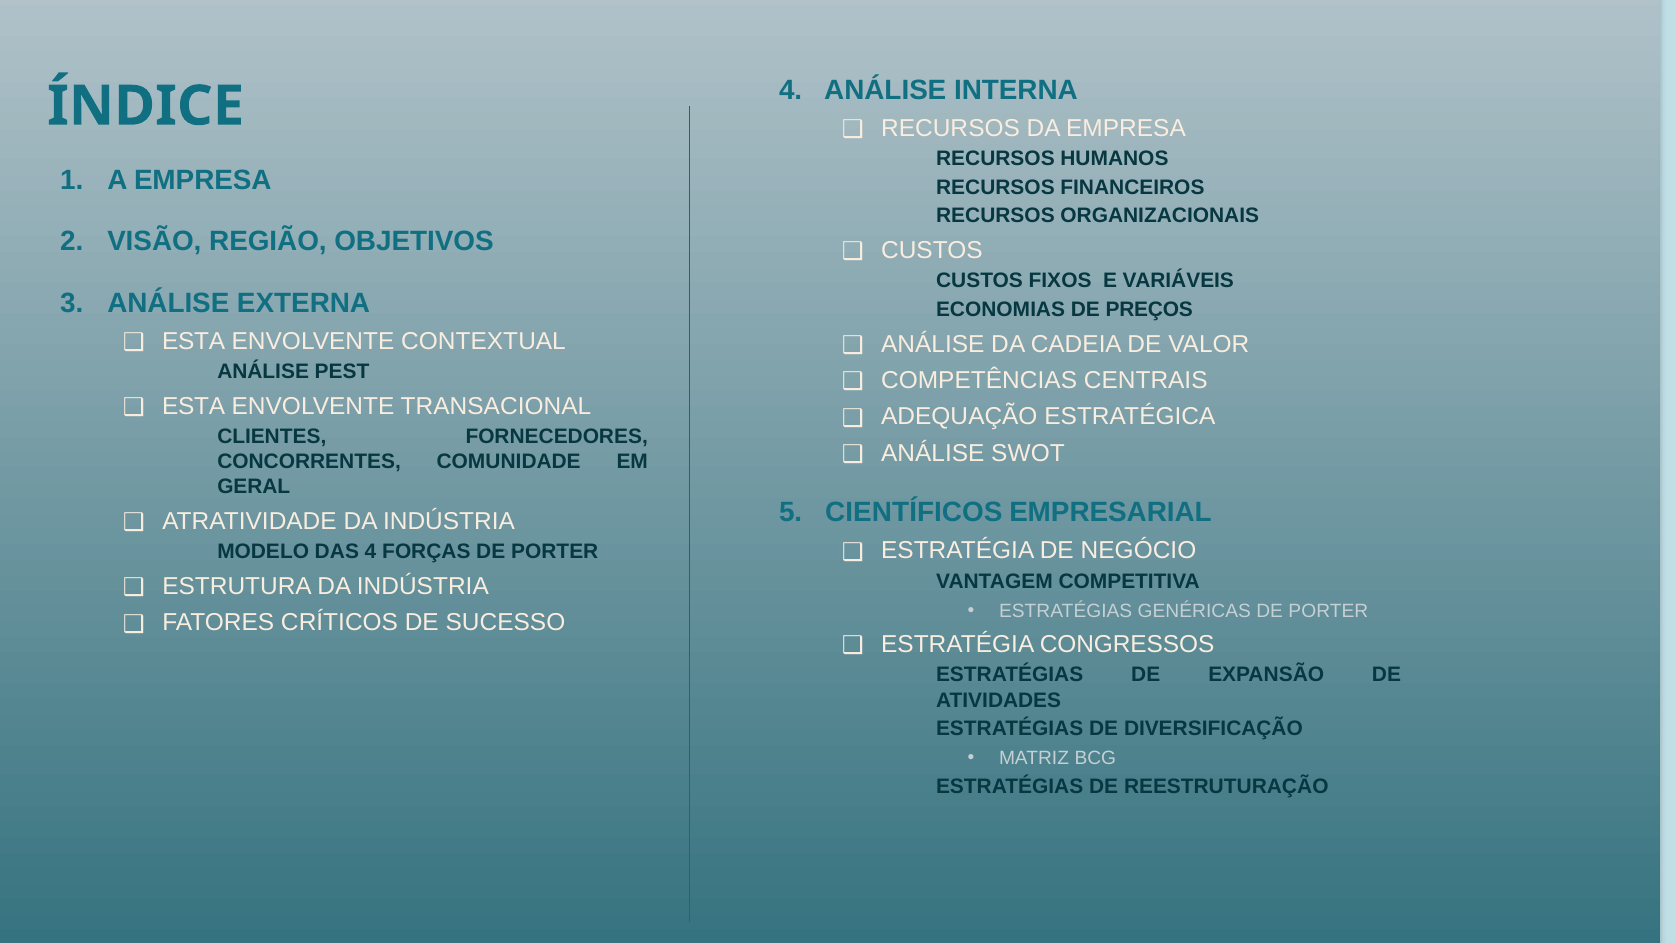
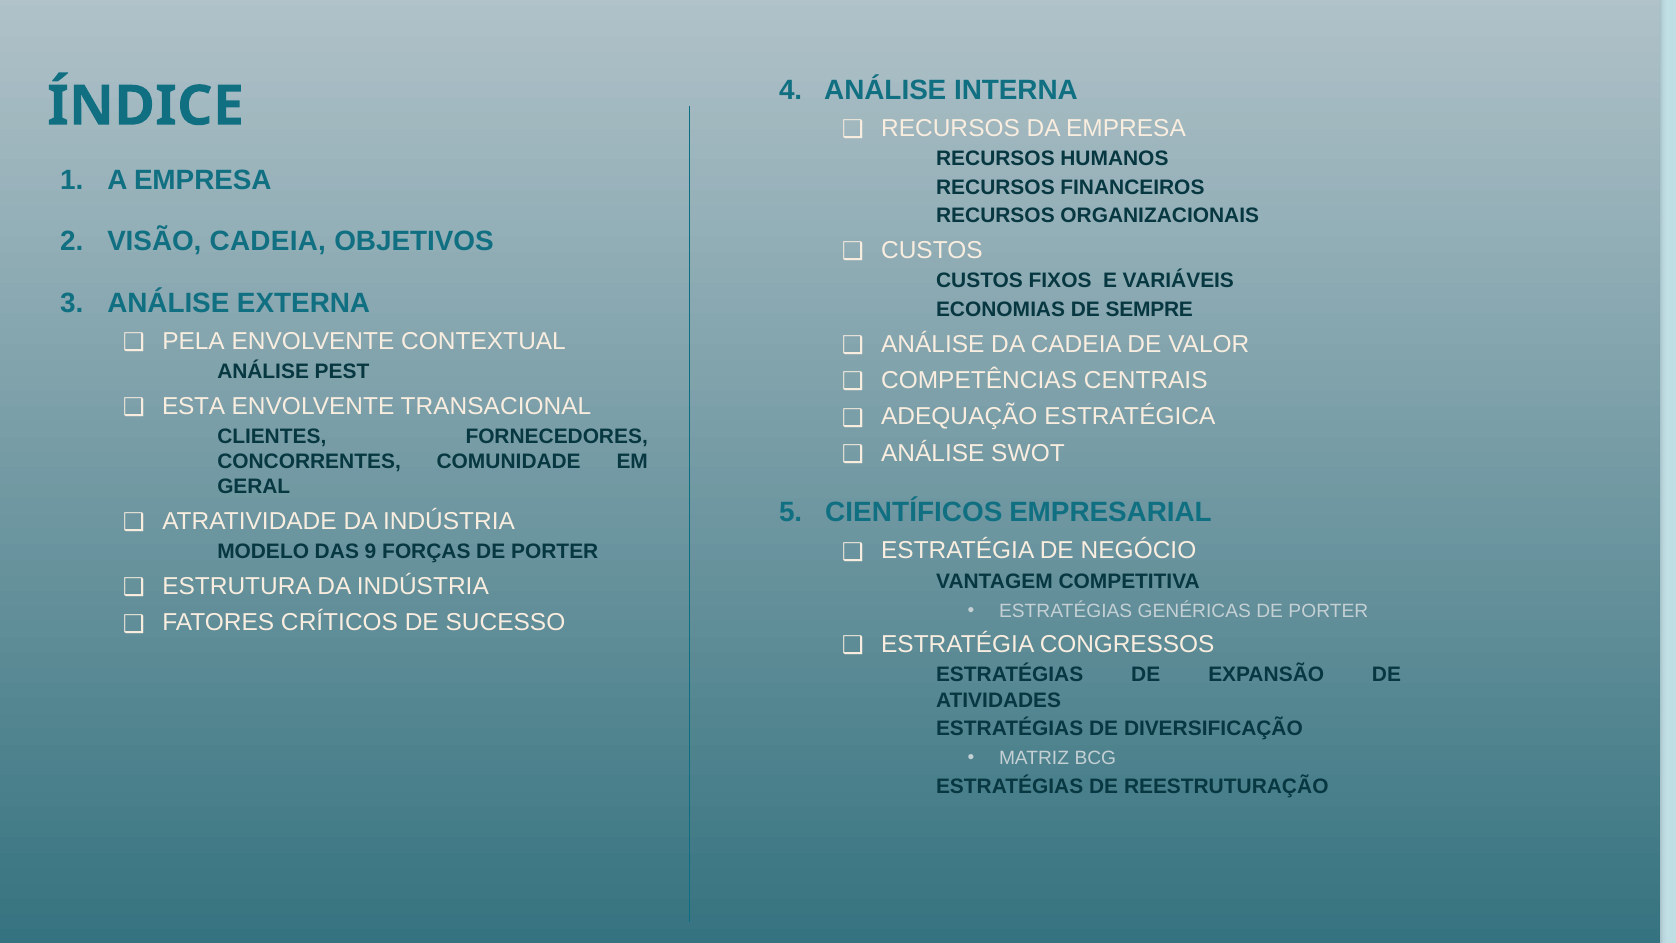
VISÃO REGIÃO: REGIÃO -> CADEIA (268, 242)
PREÇOS: PREÇOS -> SEMPRE (1149, 309)
ESTA: ESTA -> PELA (194, 341)
DAS 4: 4 -> 9 (371, 552)
